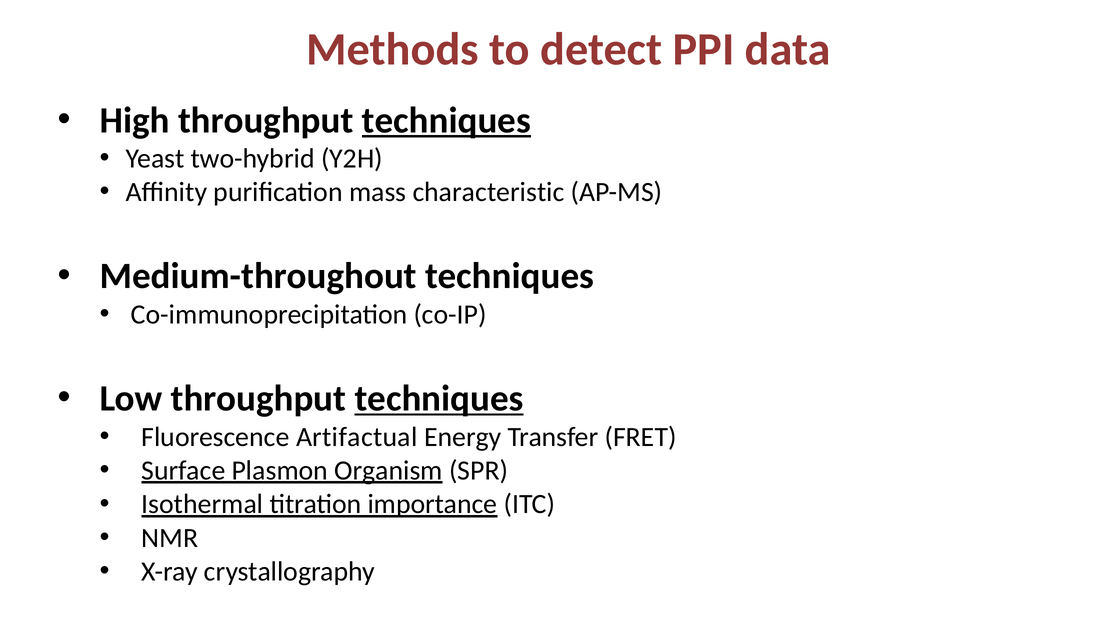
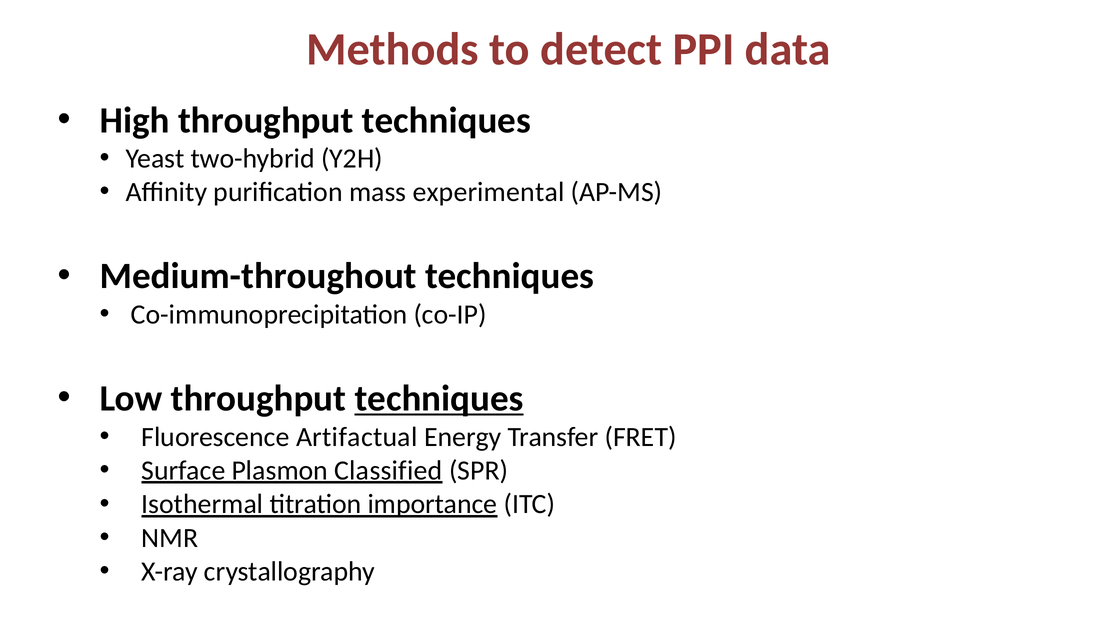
techniques underline: present -> none (446, 120)
characteristic: characteristic -> experimental (488, 192)
Organism: Organism -> Classified (388, 470)
